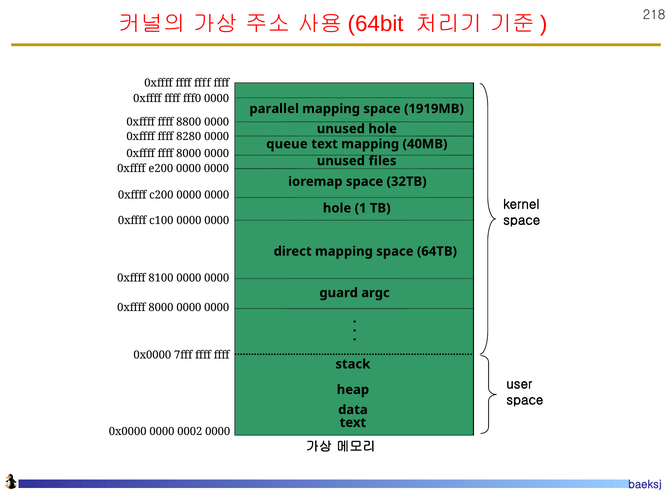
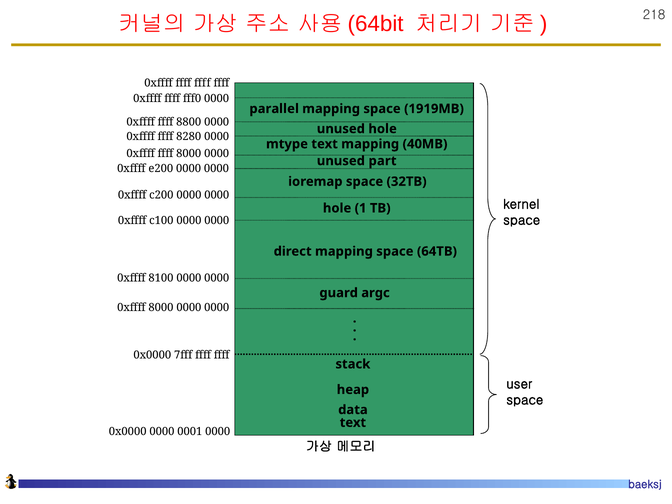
queue: queue -> mtype (287, 144)
files: files -> part (383, 161)
0002: 0002 -> 0001 (190, 431)
